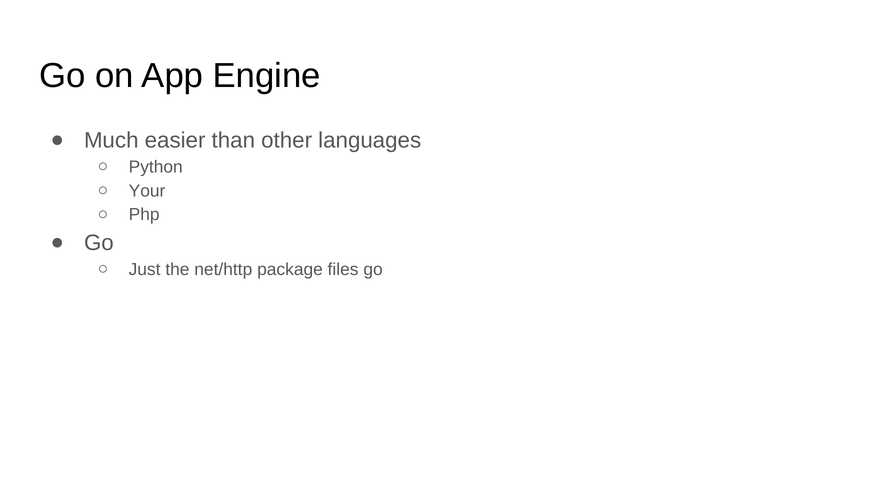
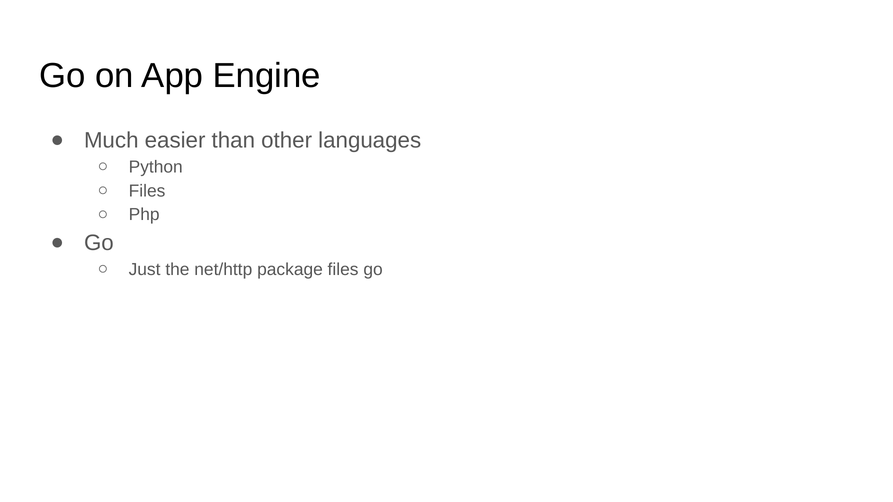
Your: Your -> Files (147, 191)
